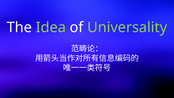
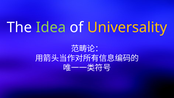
Universality colour: light green -> yellow (127, 27)
